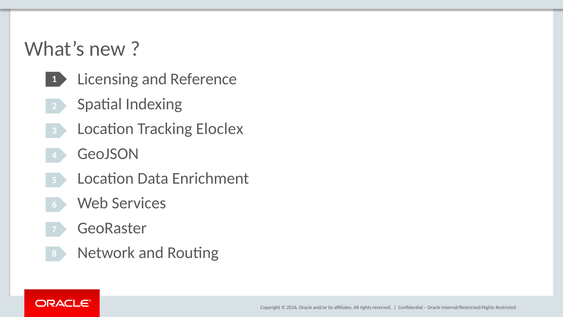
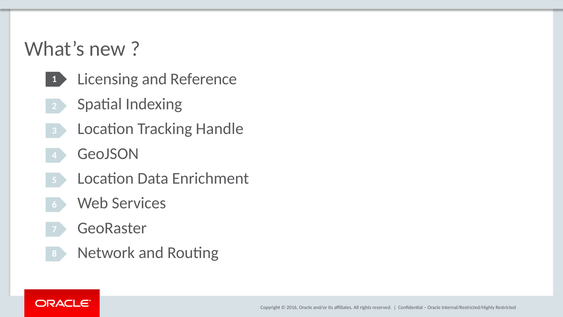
Eloclex: Eloclex -> Handle (220, 129)
